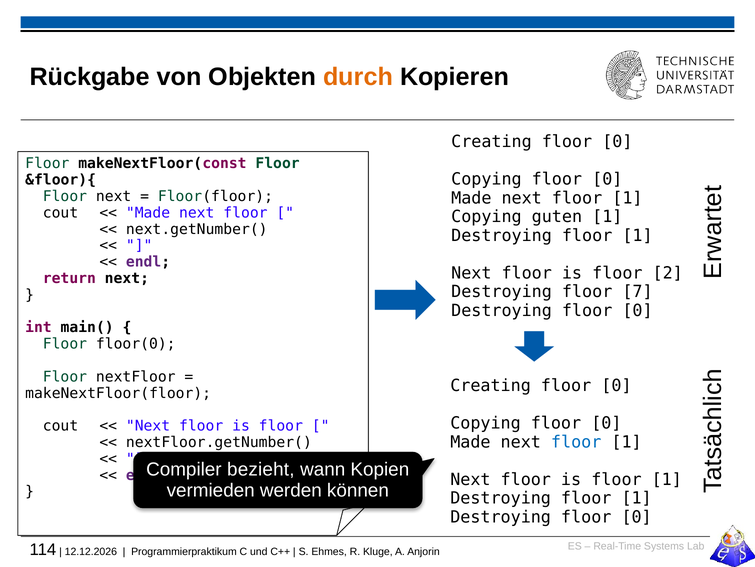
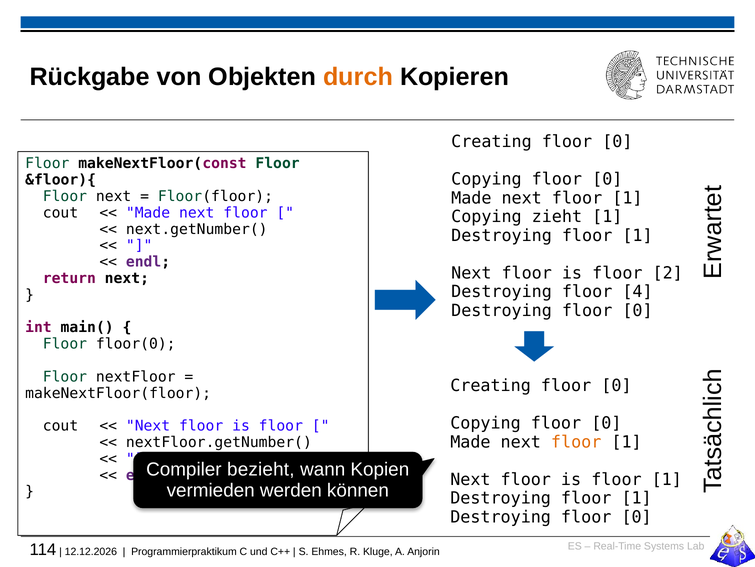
guten: guten -> zieht (557, 217)
7: 7 -> 4 (638, 291)
floor colour: blue -> orange (576, 442)
